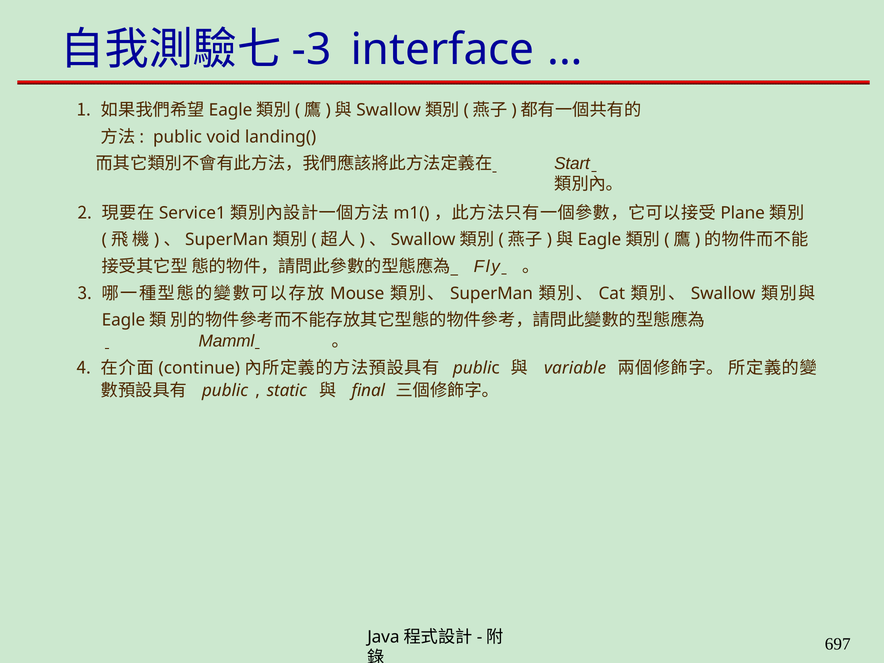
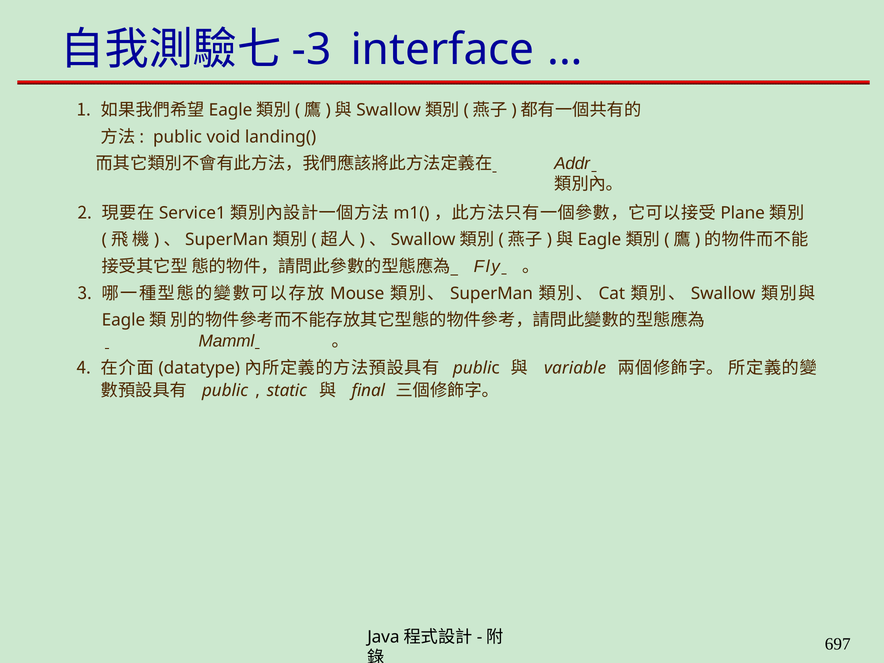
Start: Start -> Addr (572, 164)
continue: continue -> datatype (199, 368)
